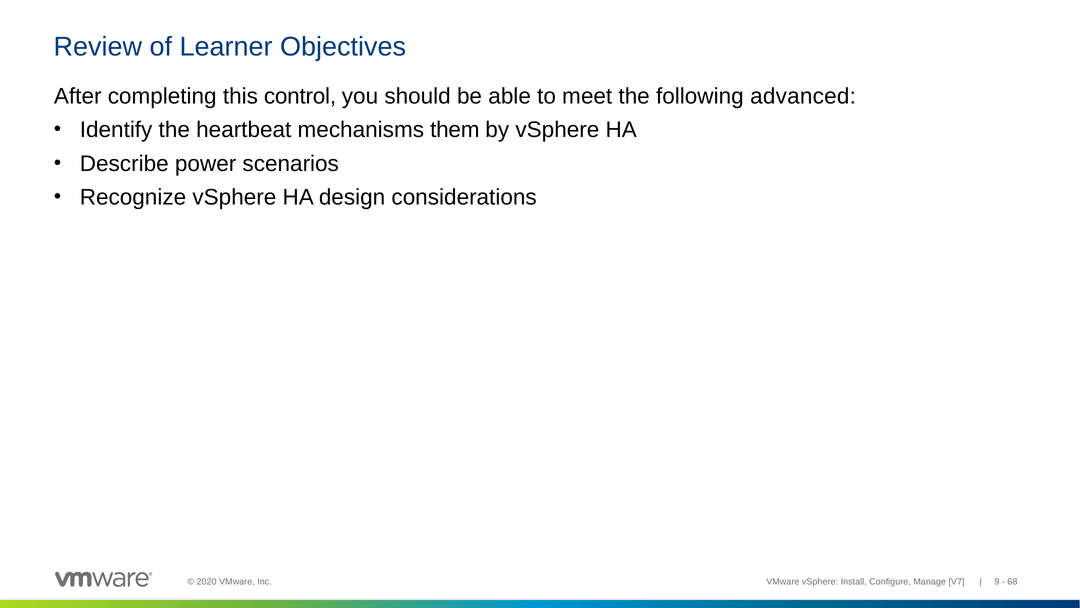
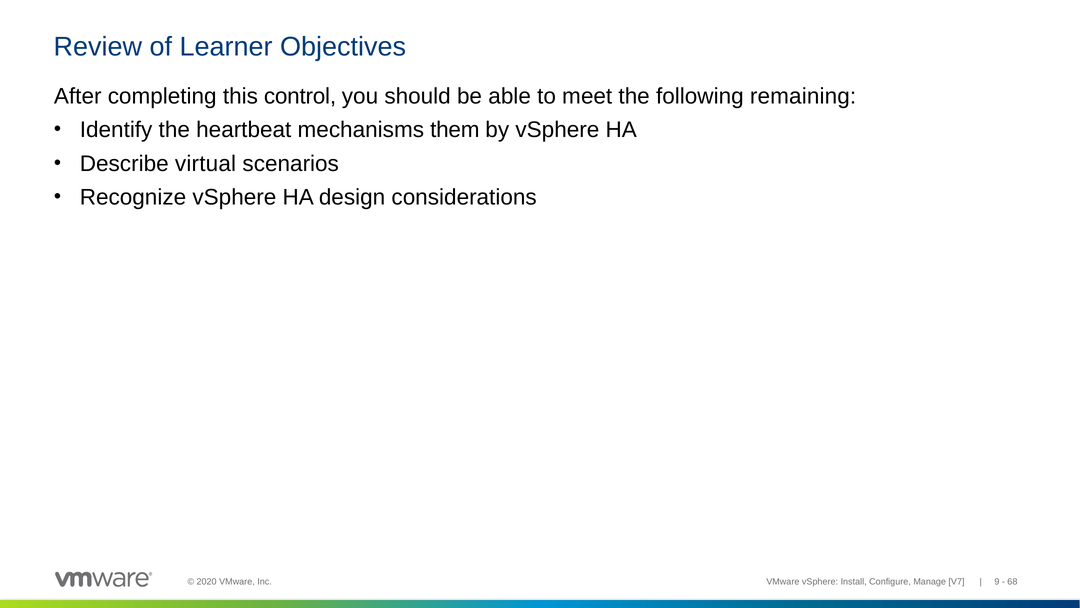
advanced: advanced -> remaining (803, 96)
power: power -> virtual (206, 164)
